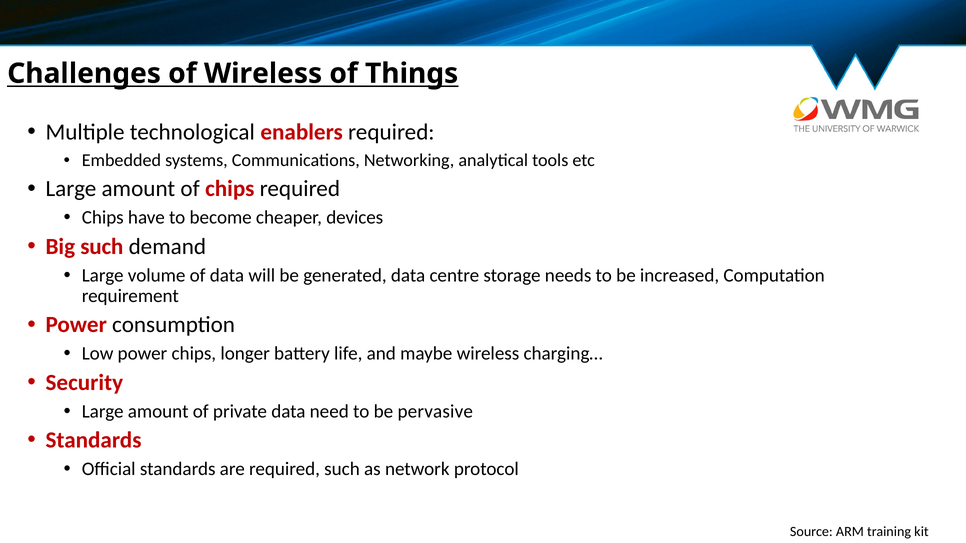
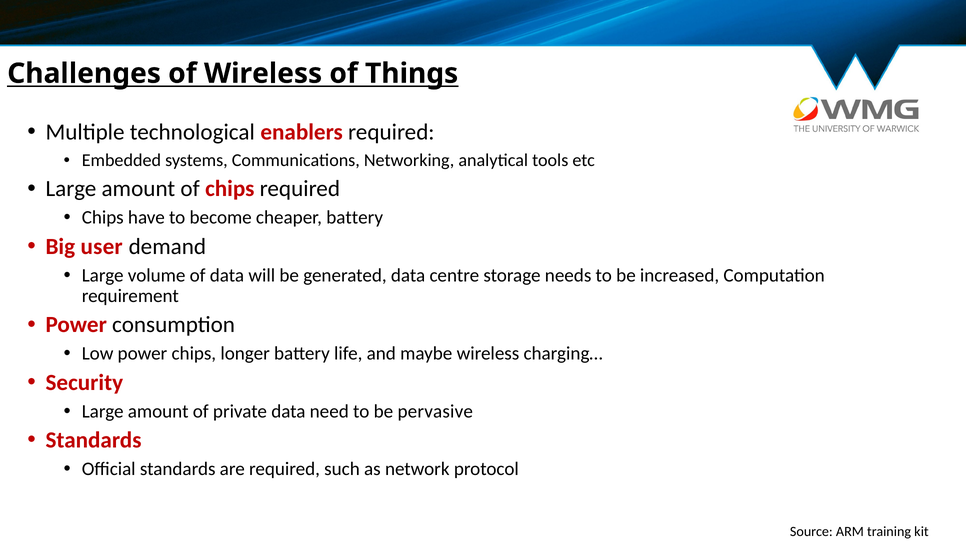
cheaper devices: devices -> battery (355, 218)
Big such: such -> user (102, 247)
